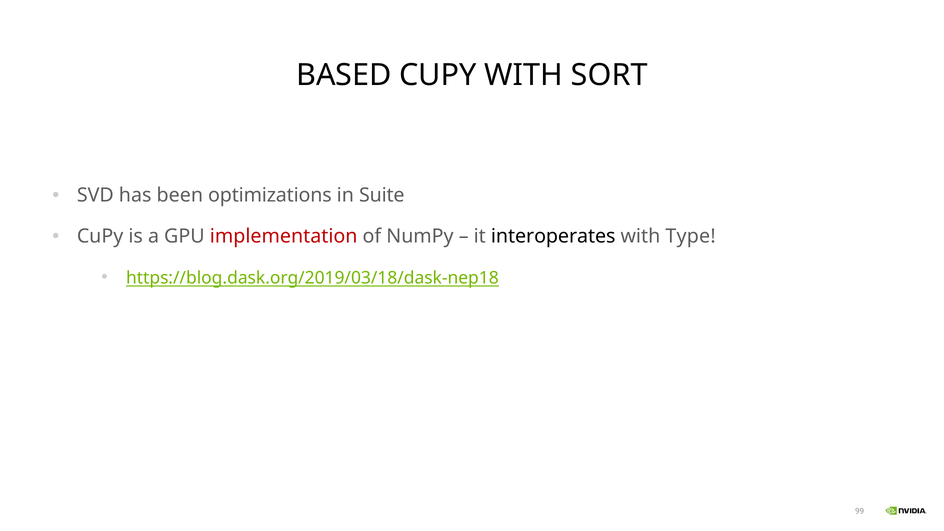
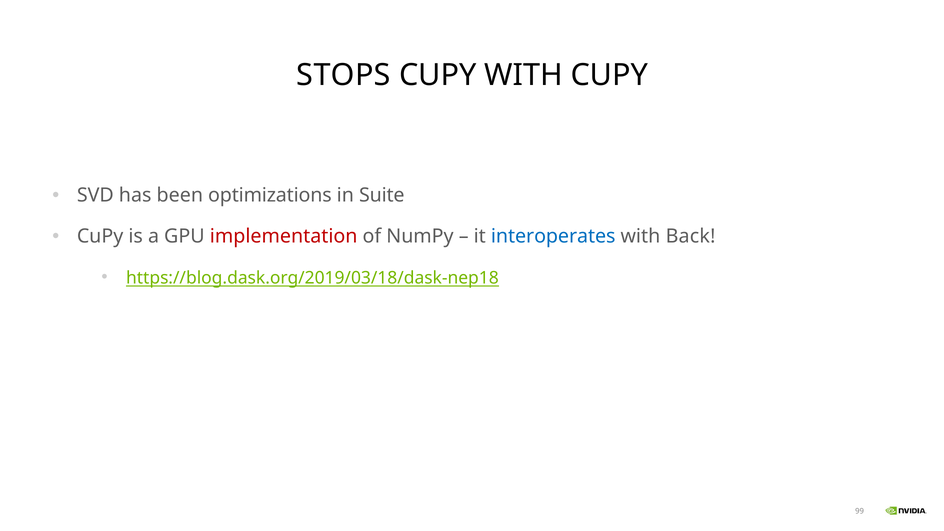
BASED: BASED -> STOPS (344, 75)
WITH SORT: SORT -> CUPY (609, 75)
interoperates colour: black -> blue (553, 236)
Type: Type -> Back (691, 236)
